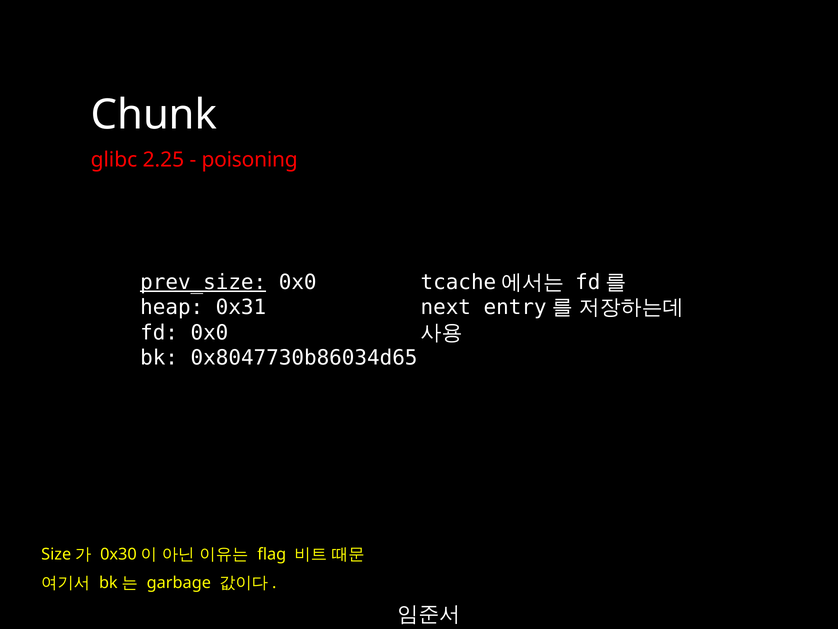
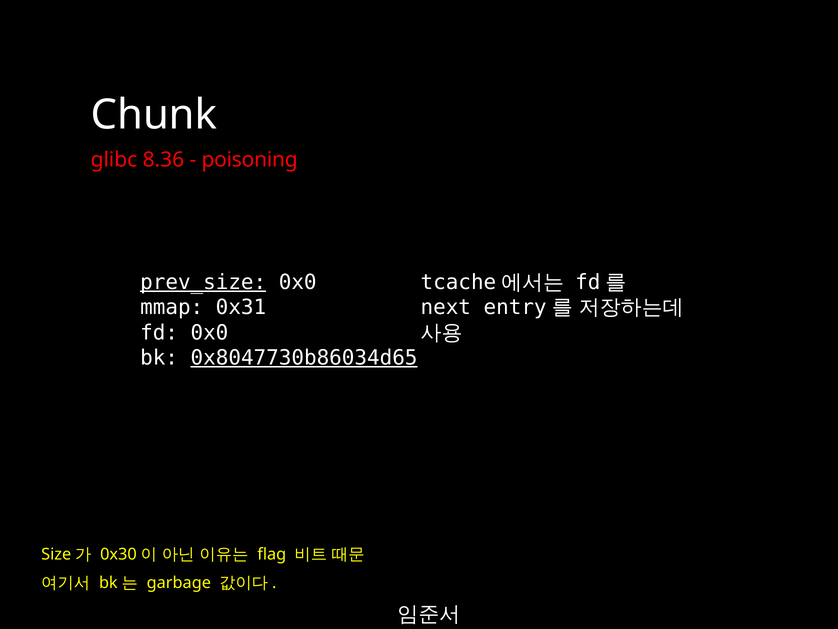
2.25: 2.25 -> 8.36 (163, 160)
heap: heap -> mmap (172, 307)
0x8047730b86034d65 underline: none -> present (304, 357)
